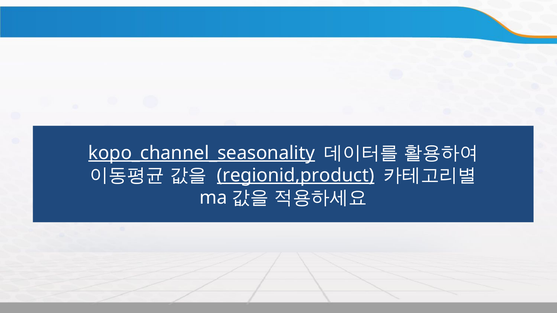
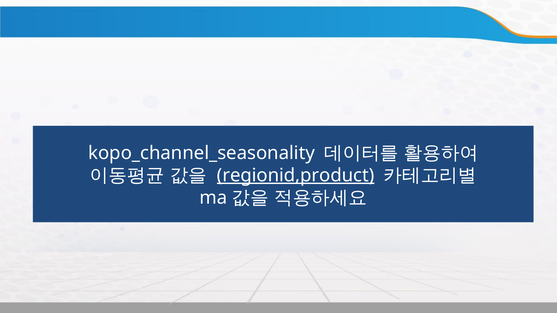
kopo_channel_seasonality underline: present -> none (202, 153)
